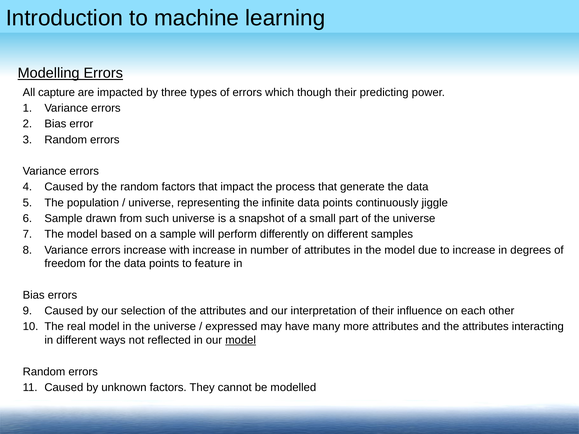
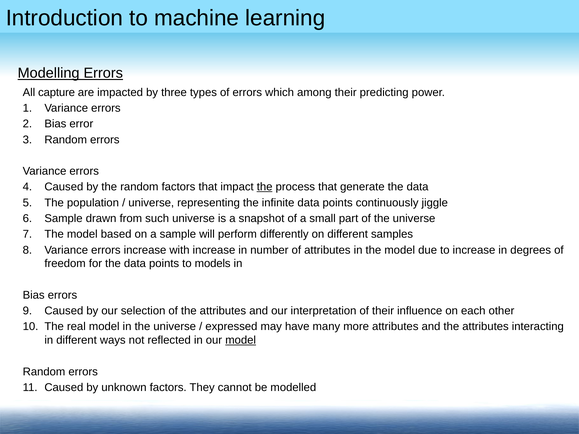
though: though -> among (314, 92)
the underline: none -> present (265, 187)
feature: feature -> models (213, 264)
